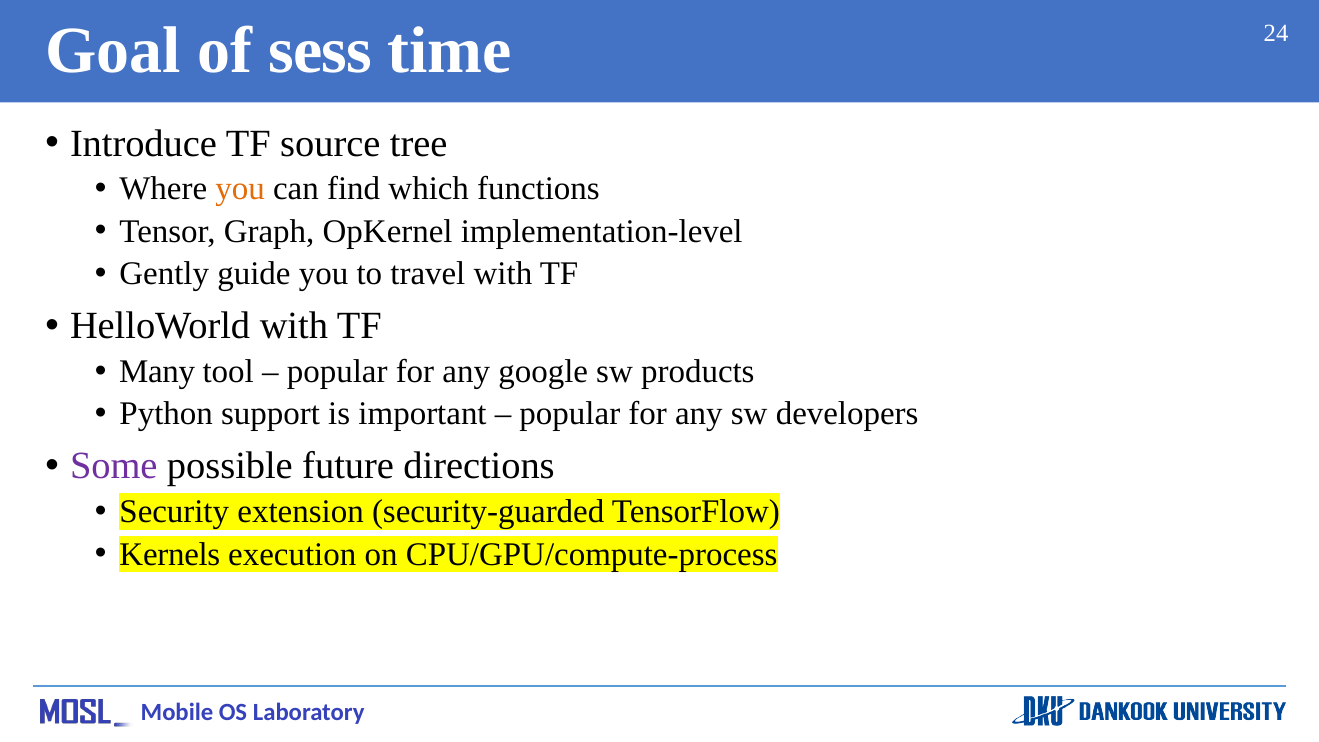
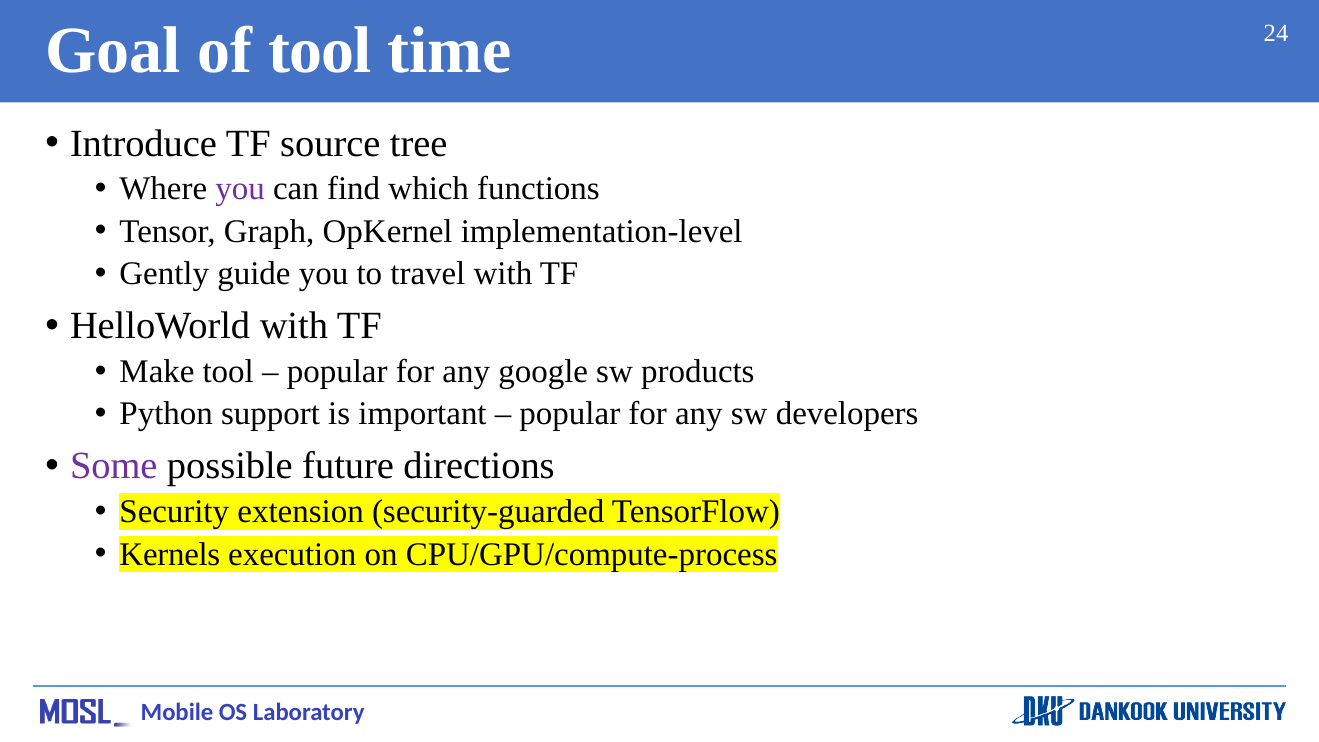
of sess: sess -> tool (320, 51)
you colour: orange -> purple (240, 189)
Many: Many -> Make (157, 371)
